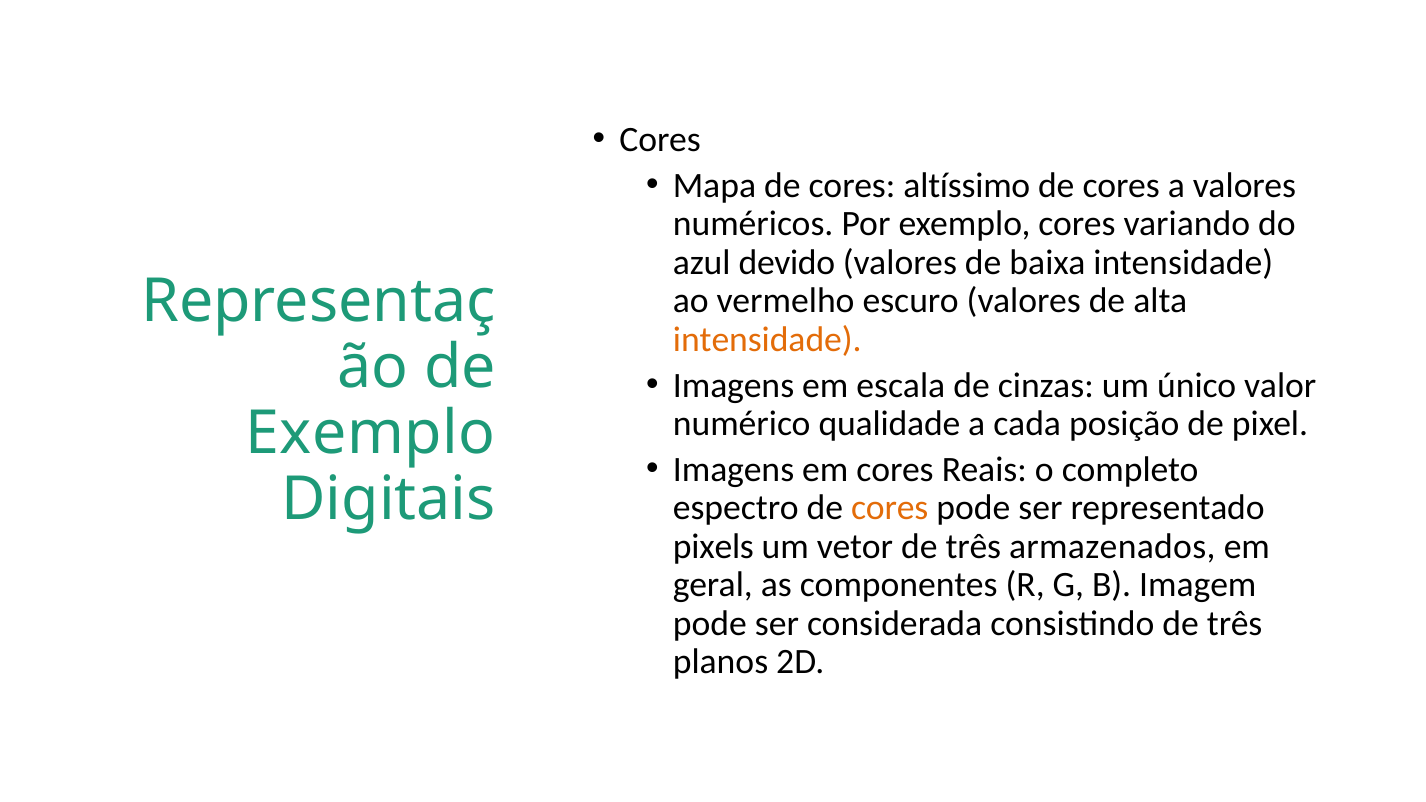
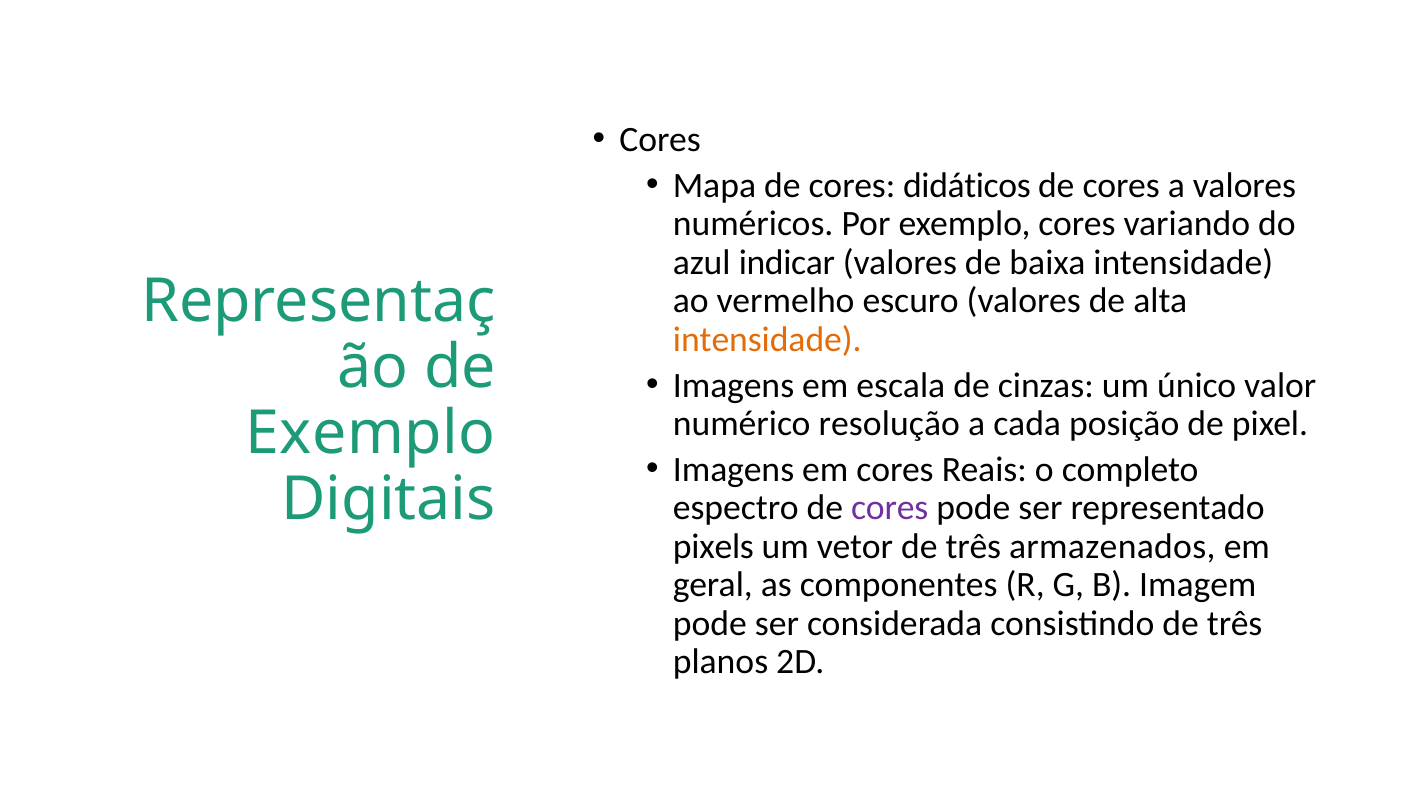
altíssimo: altíssimo -> didáticos (967, 185)
devido: devido -> indicar (787, 262)
qualidade: qualidade -> resolução (889, 424)
cores colour: orange -> purple (890, 508)
